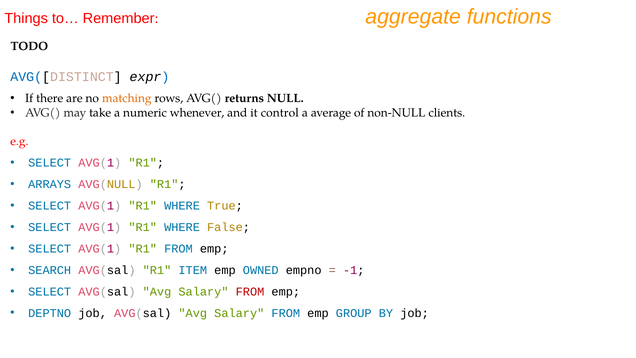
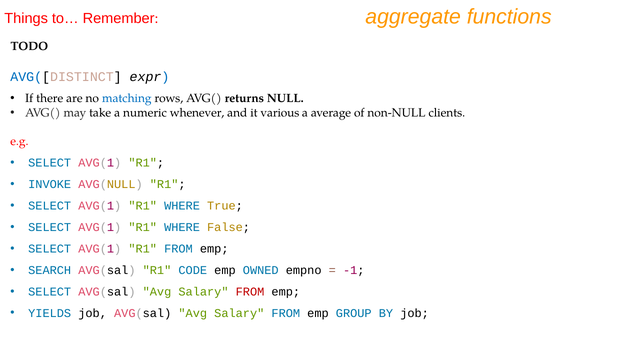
matching colour: orange -> blue (127, 98)
control: control -> various (280, 113)
ARRAYS: ARRAYS -> INVOKE (50, 184)
ITEM: ITEM -> CODE (193, 270)
DEPTNO: DEPTNO -> YIELDS (50, 313)
